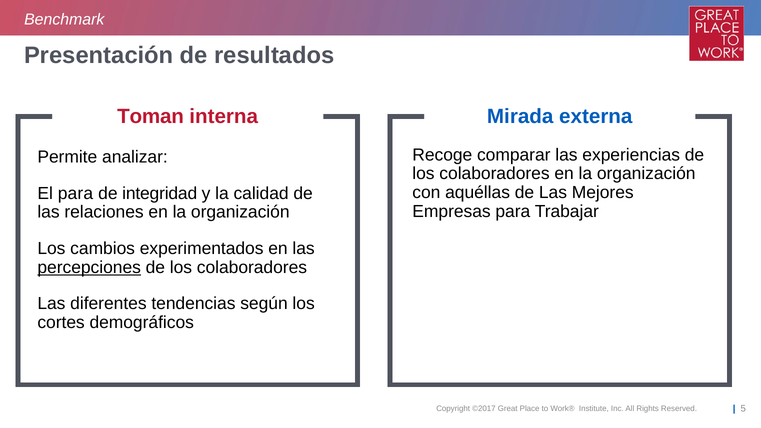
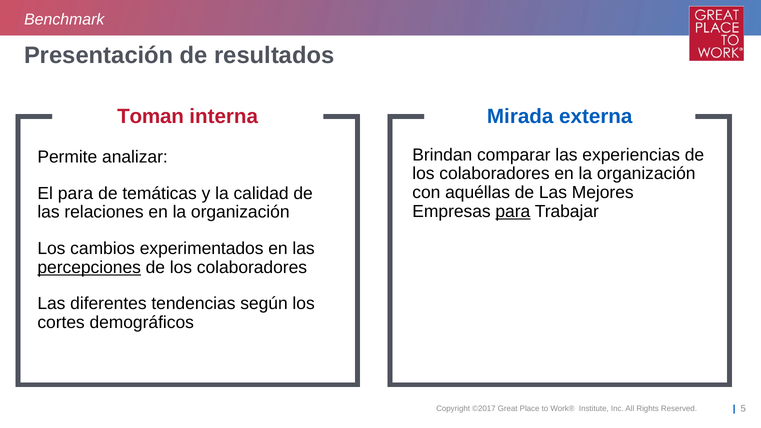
Recoge: Recoge -> Brindan (442, 155)
integridad: integridad -> temáticas (160, 193)
para underline: none -> present (513, 211)
